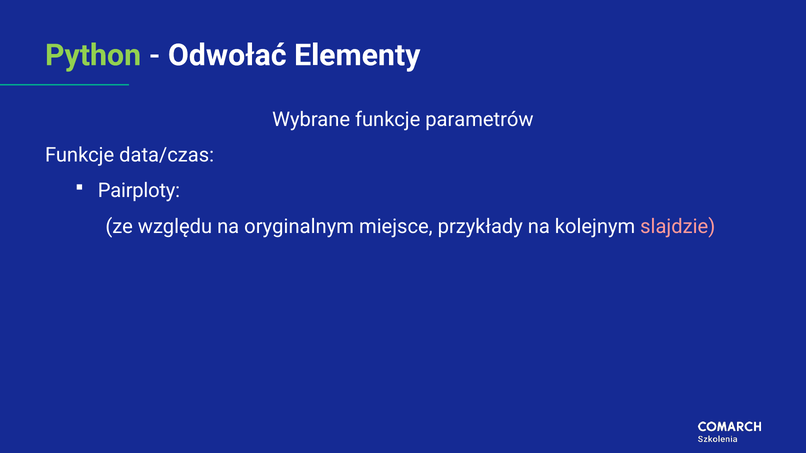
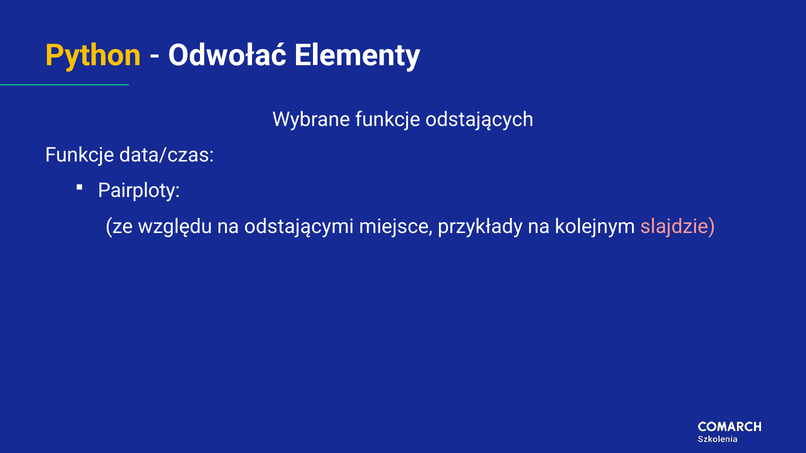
Python colour: light green -> yellow (93, 55)
parametrów: parametrów -> odstających (479, 120)
oryginalnym: oryginalnym -> odstającymi (299, 227)
